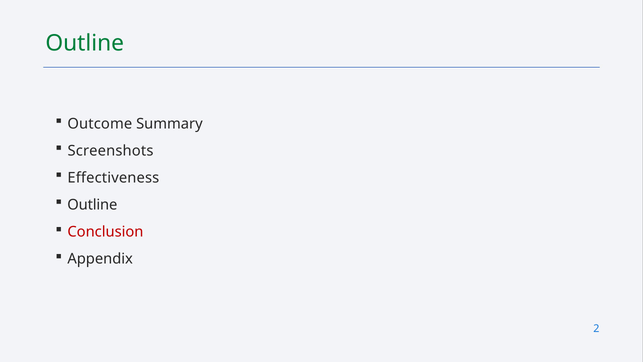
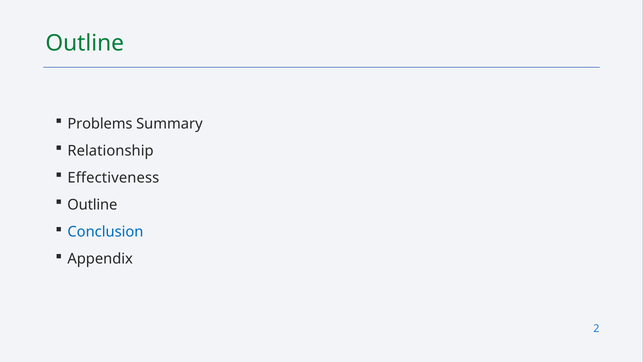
Outcome: Outcome -> Problems (100, 124)
Screenshots: Screenshots -> Relationship (111, 151)
Conclusion colour: red -> blue (105, 232)
